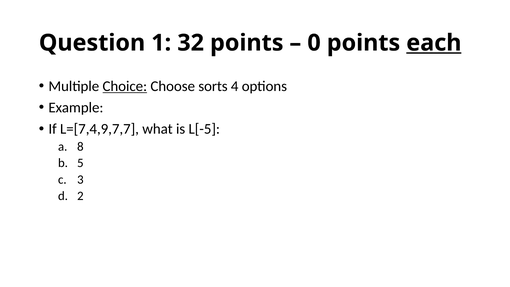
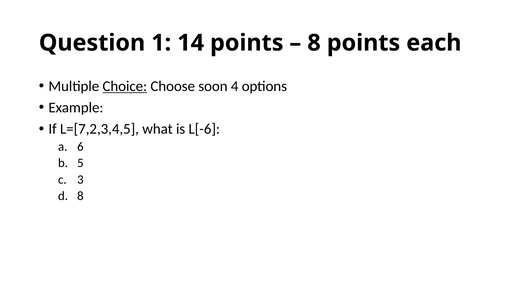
32: 32 -> 14 (191, 43)
0: 0 -> 8 (314, 43)
each underline: present -> none (434, 43)
sorts: sorts -> soon (213, 86)
L=[7,4,9,7,7: L=[7,4,9,7,7 -> L=[7,2,3,4,5 (99, 129)
L[-5: L[-5 -> L[-6 (204, 129)
8: 8 -> 6 (80, 147)
2: 2 -> 8 (80, 196)
